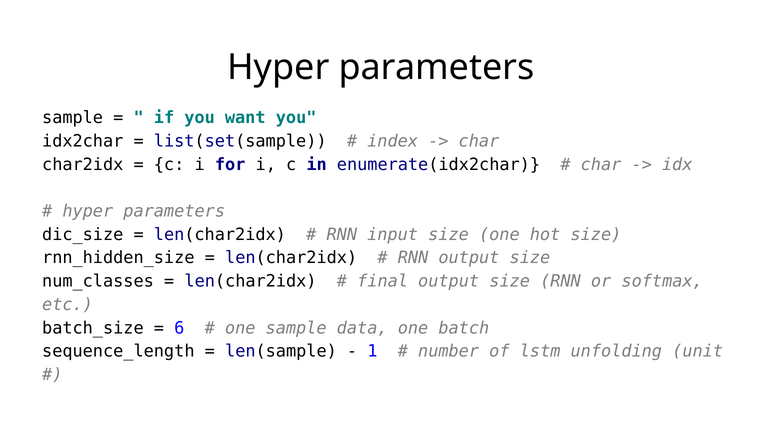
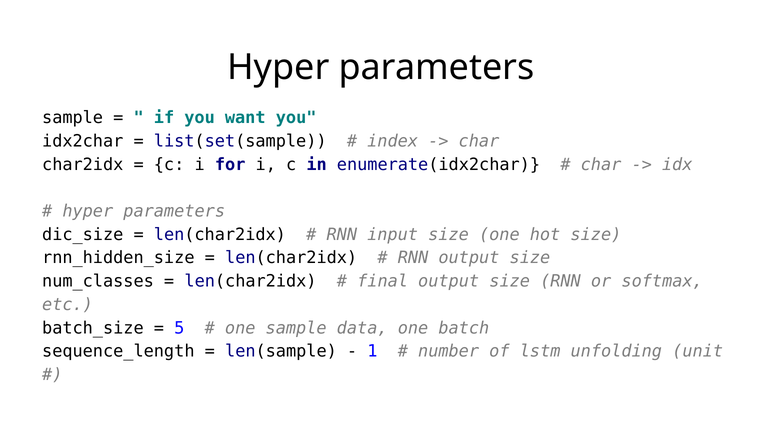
6: 6 -> 5 (179, 328)
